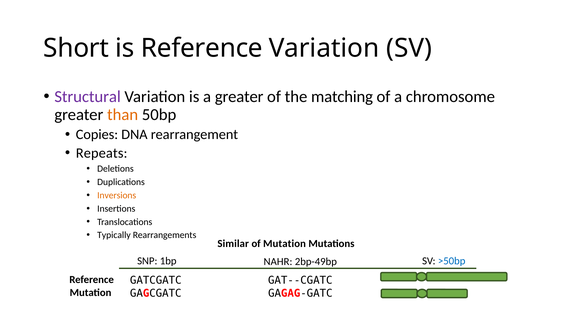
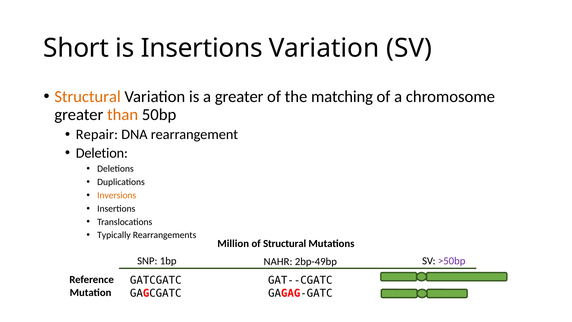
is Reference: Reference -> Insertions (202, 48)
Structural colour: purple -> orange (88, 97)
Copies: Copies -> Repair (97, 134)
Repeats: Repeats -> Deletion (102, 153)
Similar: Similar -> Million (233, 244)
of Mutation: Mutation -> Structural (285, 244)
>50bp colour: blue -> purple (452, 261)
